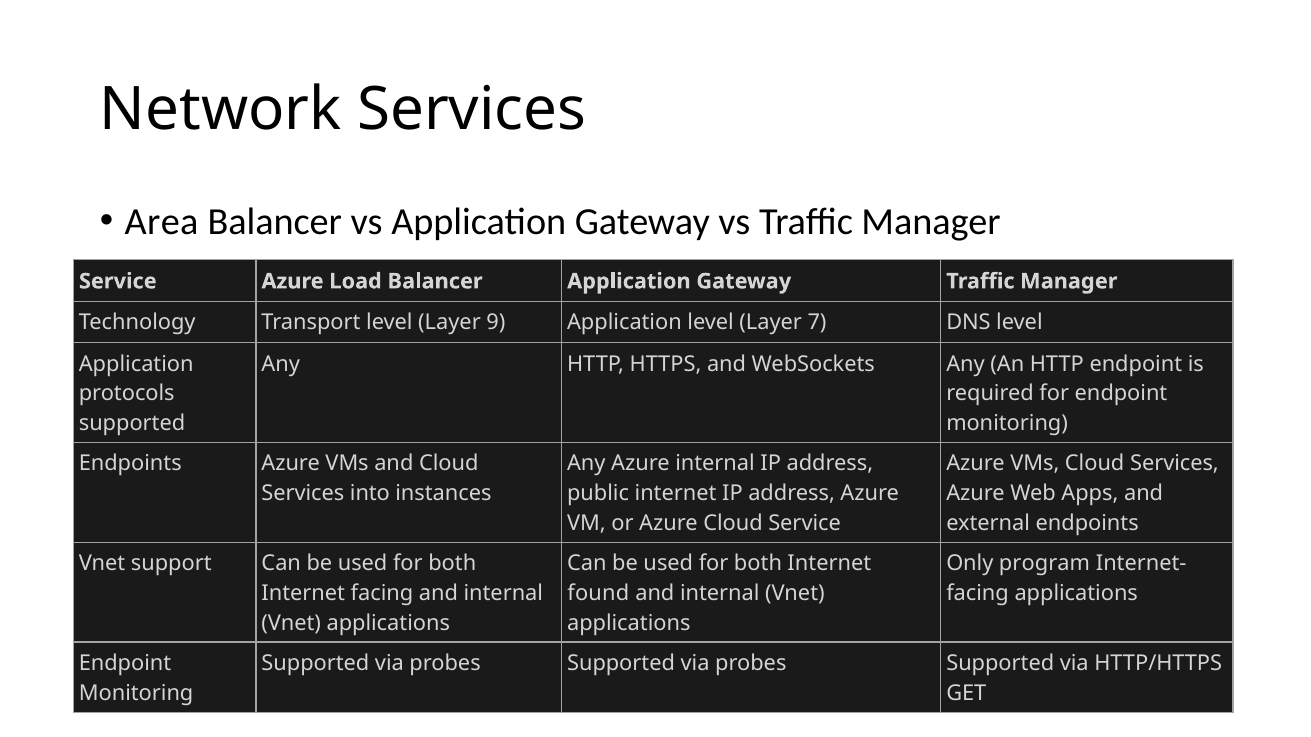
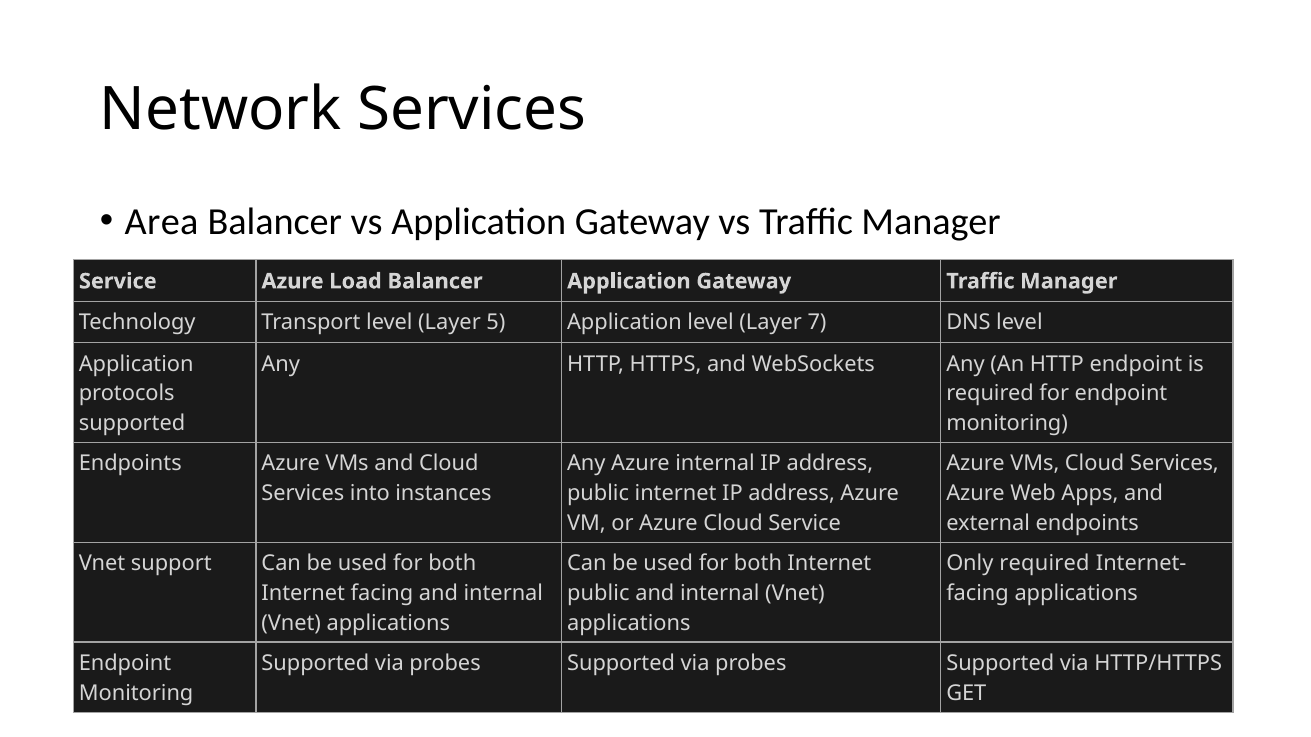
9: 9 -> 5 (496, 323)
Only program: program -> required (1044, 564)
found: found -> public (598, 594)
